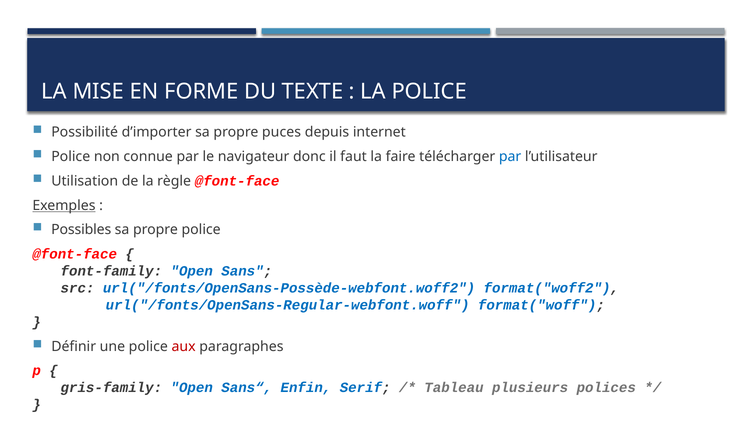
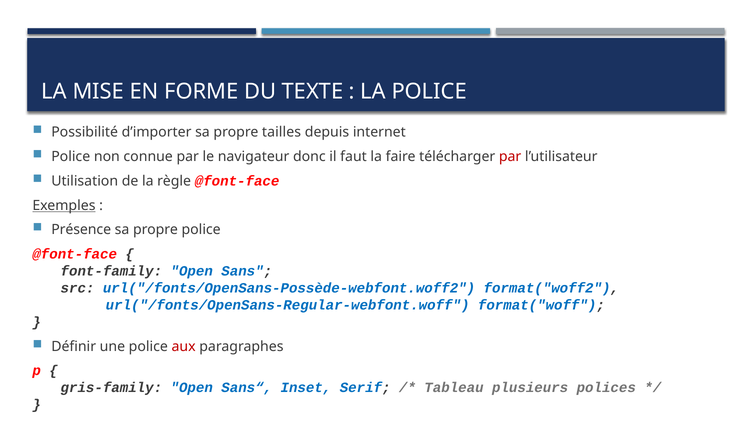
puces: puces -> tailles (282, 132)
par colour: blue -> red (510, 156)
Possibles: Possibles -> Présence (81, 230)
Enfin: Enfin -> Inset (306, 388)
